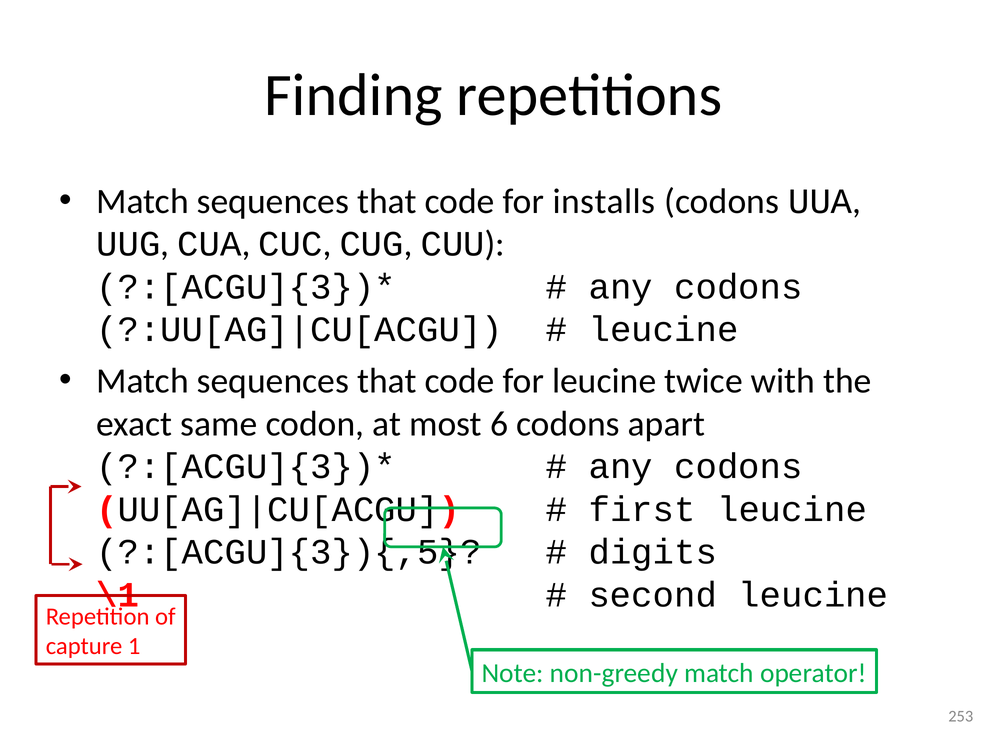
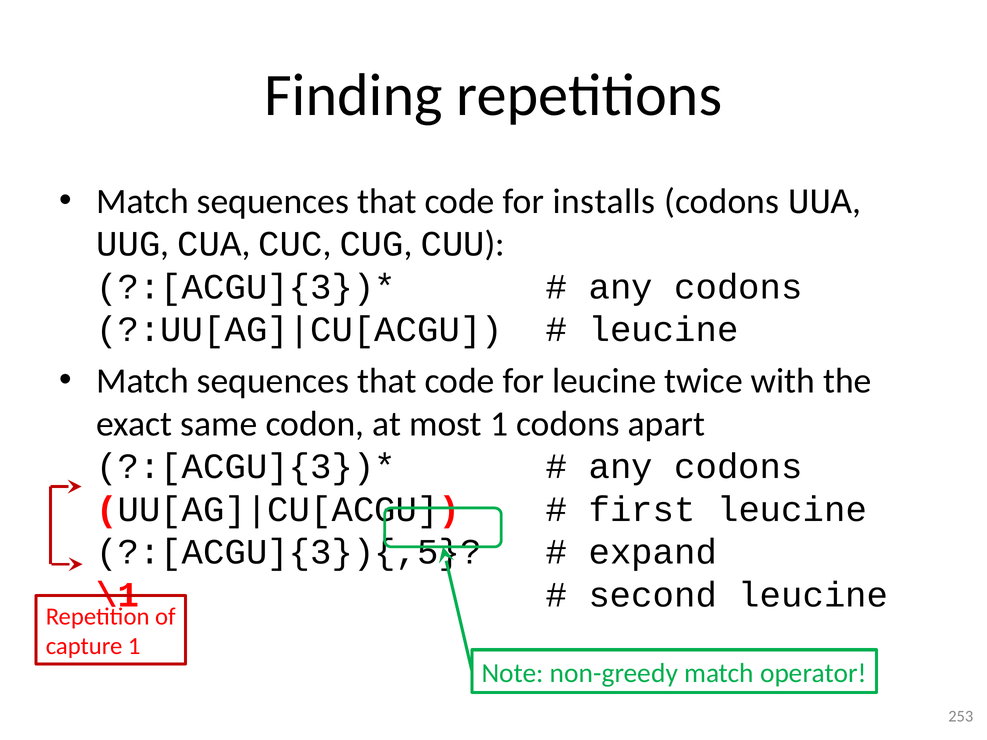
most 6: 6 -> 1 (499, 424)
digits: digits -> expand (653, 552)
